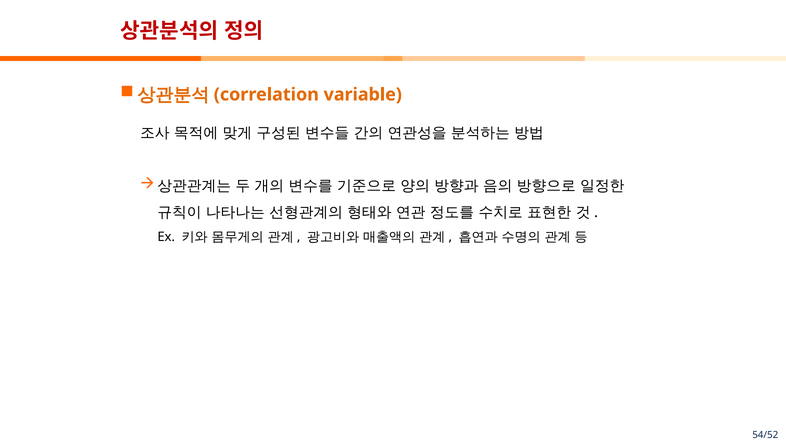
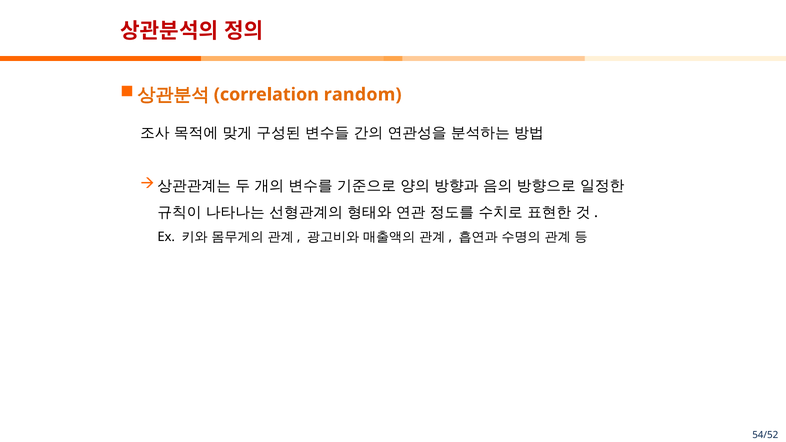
variable: variable -> random (363, 95)
